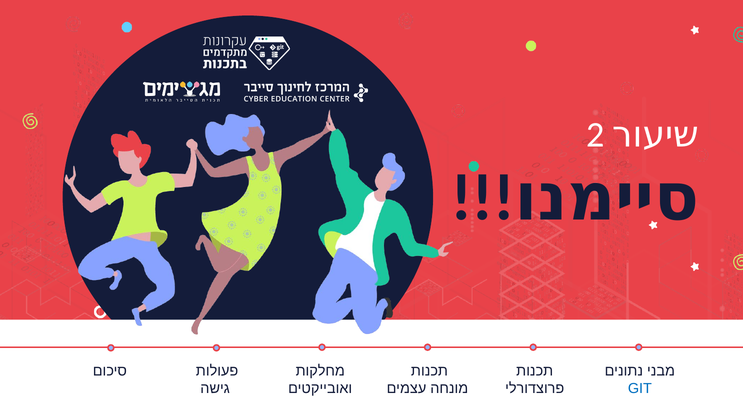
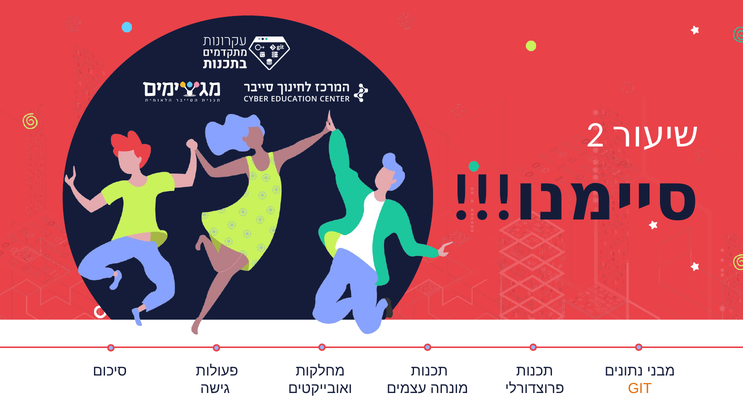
GIT colour: blue -> orange (640, 388)
